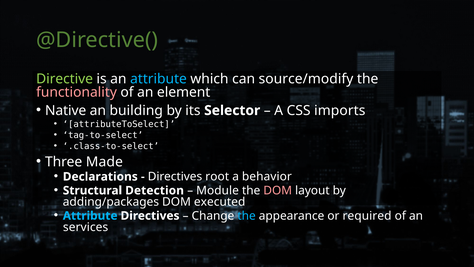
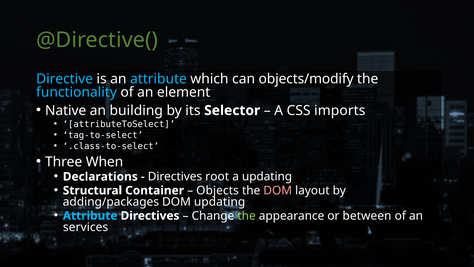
Directive colour: light green -> light blue (65, 79)
source/modify: source/modify -> objects/modify (306, 79)
functionality colour: pink -> light blue (77, 92)
Made: Made -> When (105, 162)
a behavior: behavior -> updating (267, 176)
Detection: Detection -> Container (155, 190)
Module: Module -> Objects (218, 190)
DOM executed: executed -> updating (220, 202)
the colour: light blue -> light green (247, 215)
required: required -> between (367, 215)
